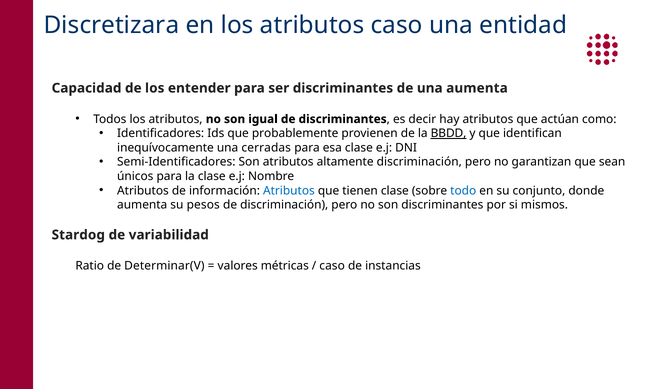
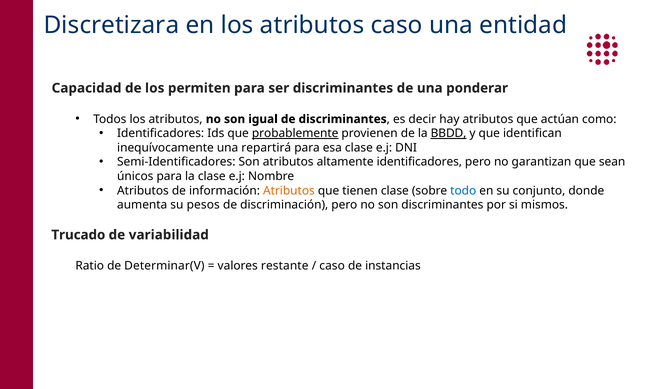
entender: entender -> permiten (199, 88)
una aumenta: aumenta -> ponderar (477, 88)
probablemente underline: none -> present (295, 133)
cerradas: cerradas -> repartirá (266, 148)
altamente discriminación: discriminación -> identificadores (419, 162)
Atributos colour: blue -> orange (289, 191)
Stardog: Stardog -> Trucado (78, 235)
métricas: métricas -> restante (285, 266)
